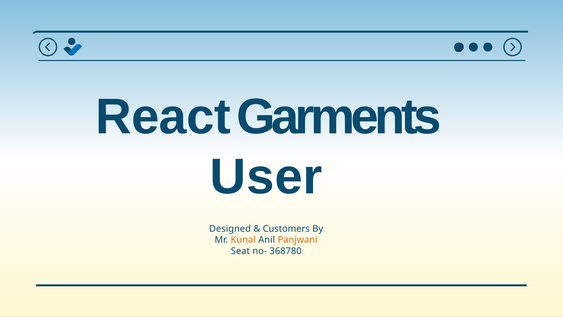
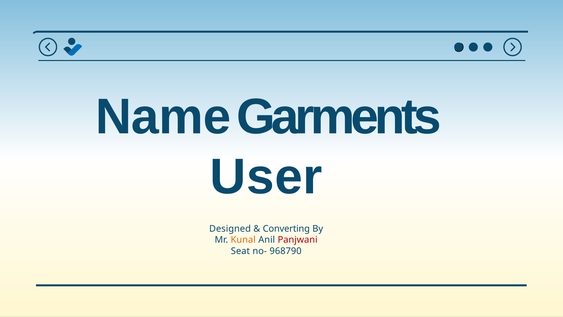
React: React -> Name (163, 117)
Customers: Customers -> Converting (286, 229)
Panjwani colour: orange -> red (298, 240)
368780: 368780 -> 968790 (286, 251)
